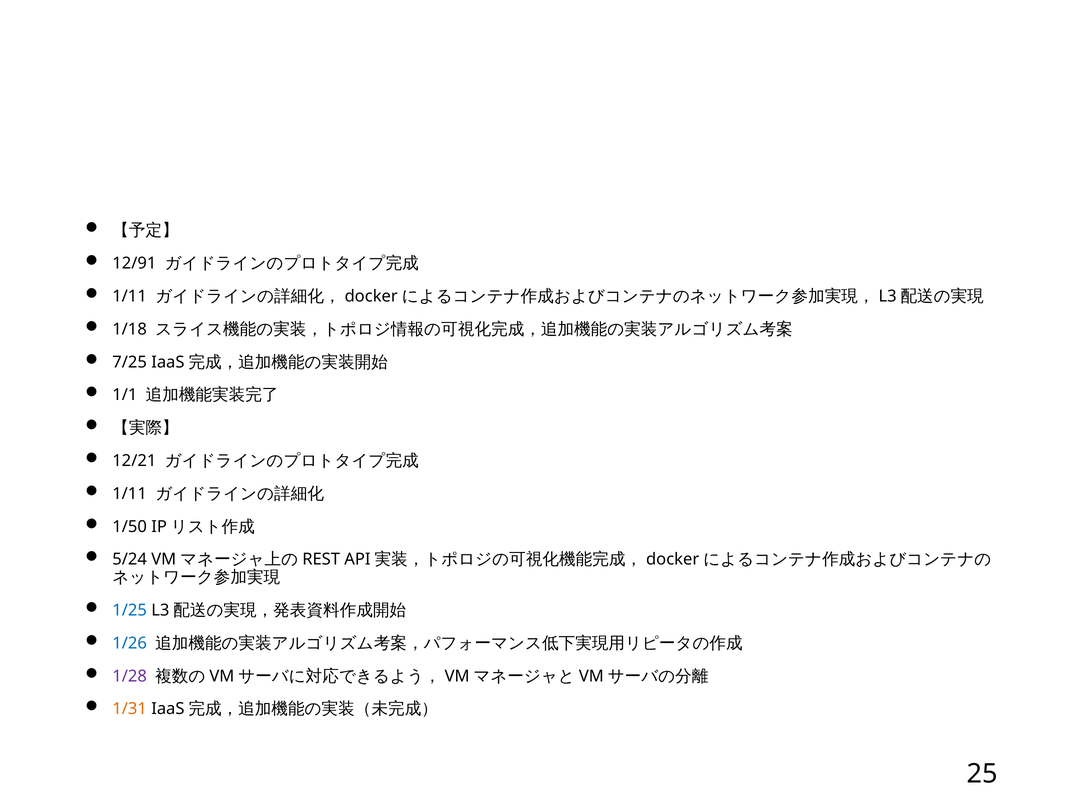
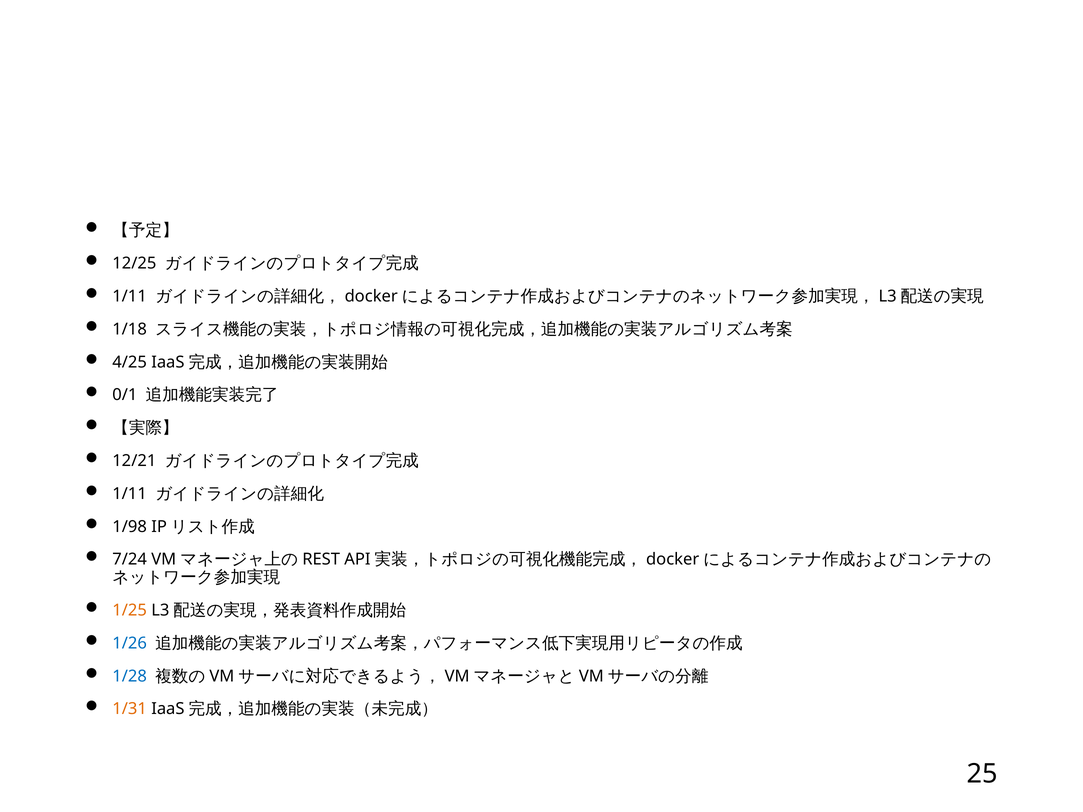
12/91: 12/91 -> 12/25 (134, 263)
7/25: 7/25 -> 4/25 (130, 362)
1/1: 1/1 -> 0/1 (125, 395)
1/50: 1/50 -> 1/98 (130, 527)
5/24: 5/24 -> 7/24 (130, 560)
1/25 colour: blue -> orange (130, 610)
1/28 colour: purple -> blue (130, 676)
